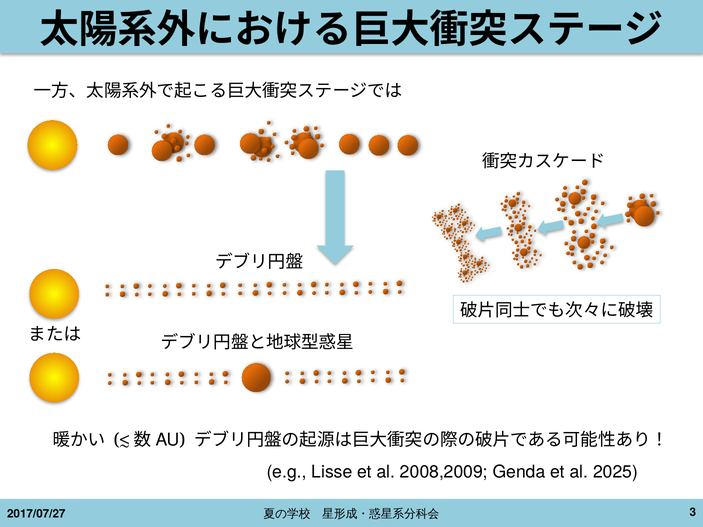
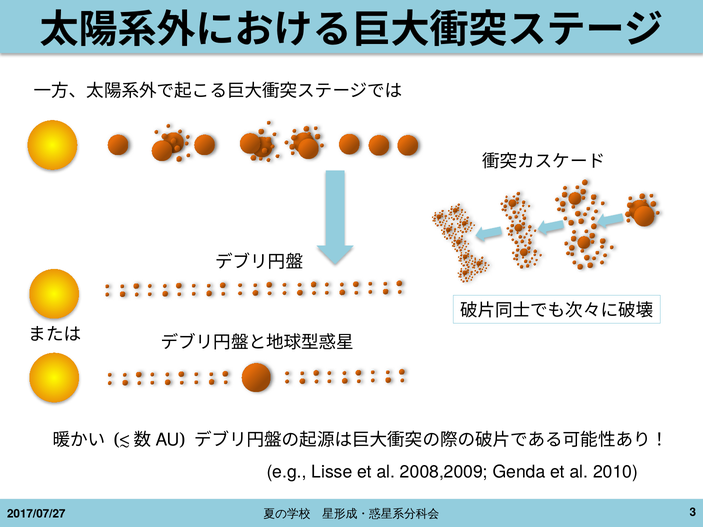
2025: 2025 -> 2010 (616, 472)
